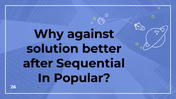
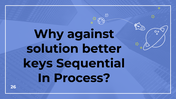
after: after -> keys (38, 63)
Popular: Popular -> Process (82, 78)
